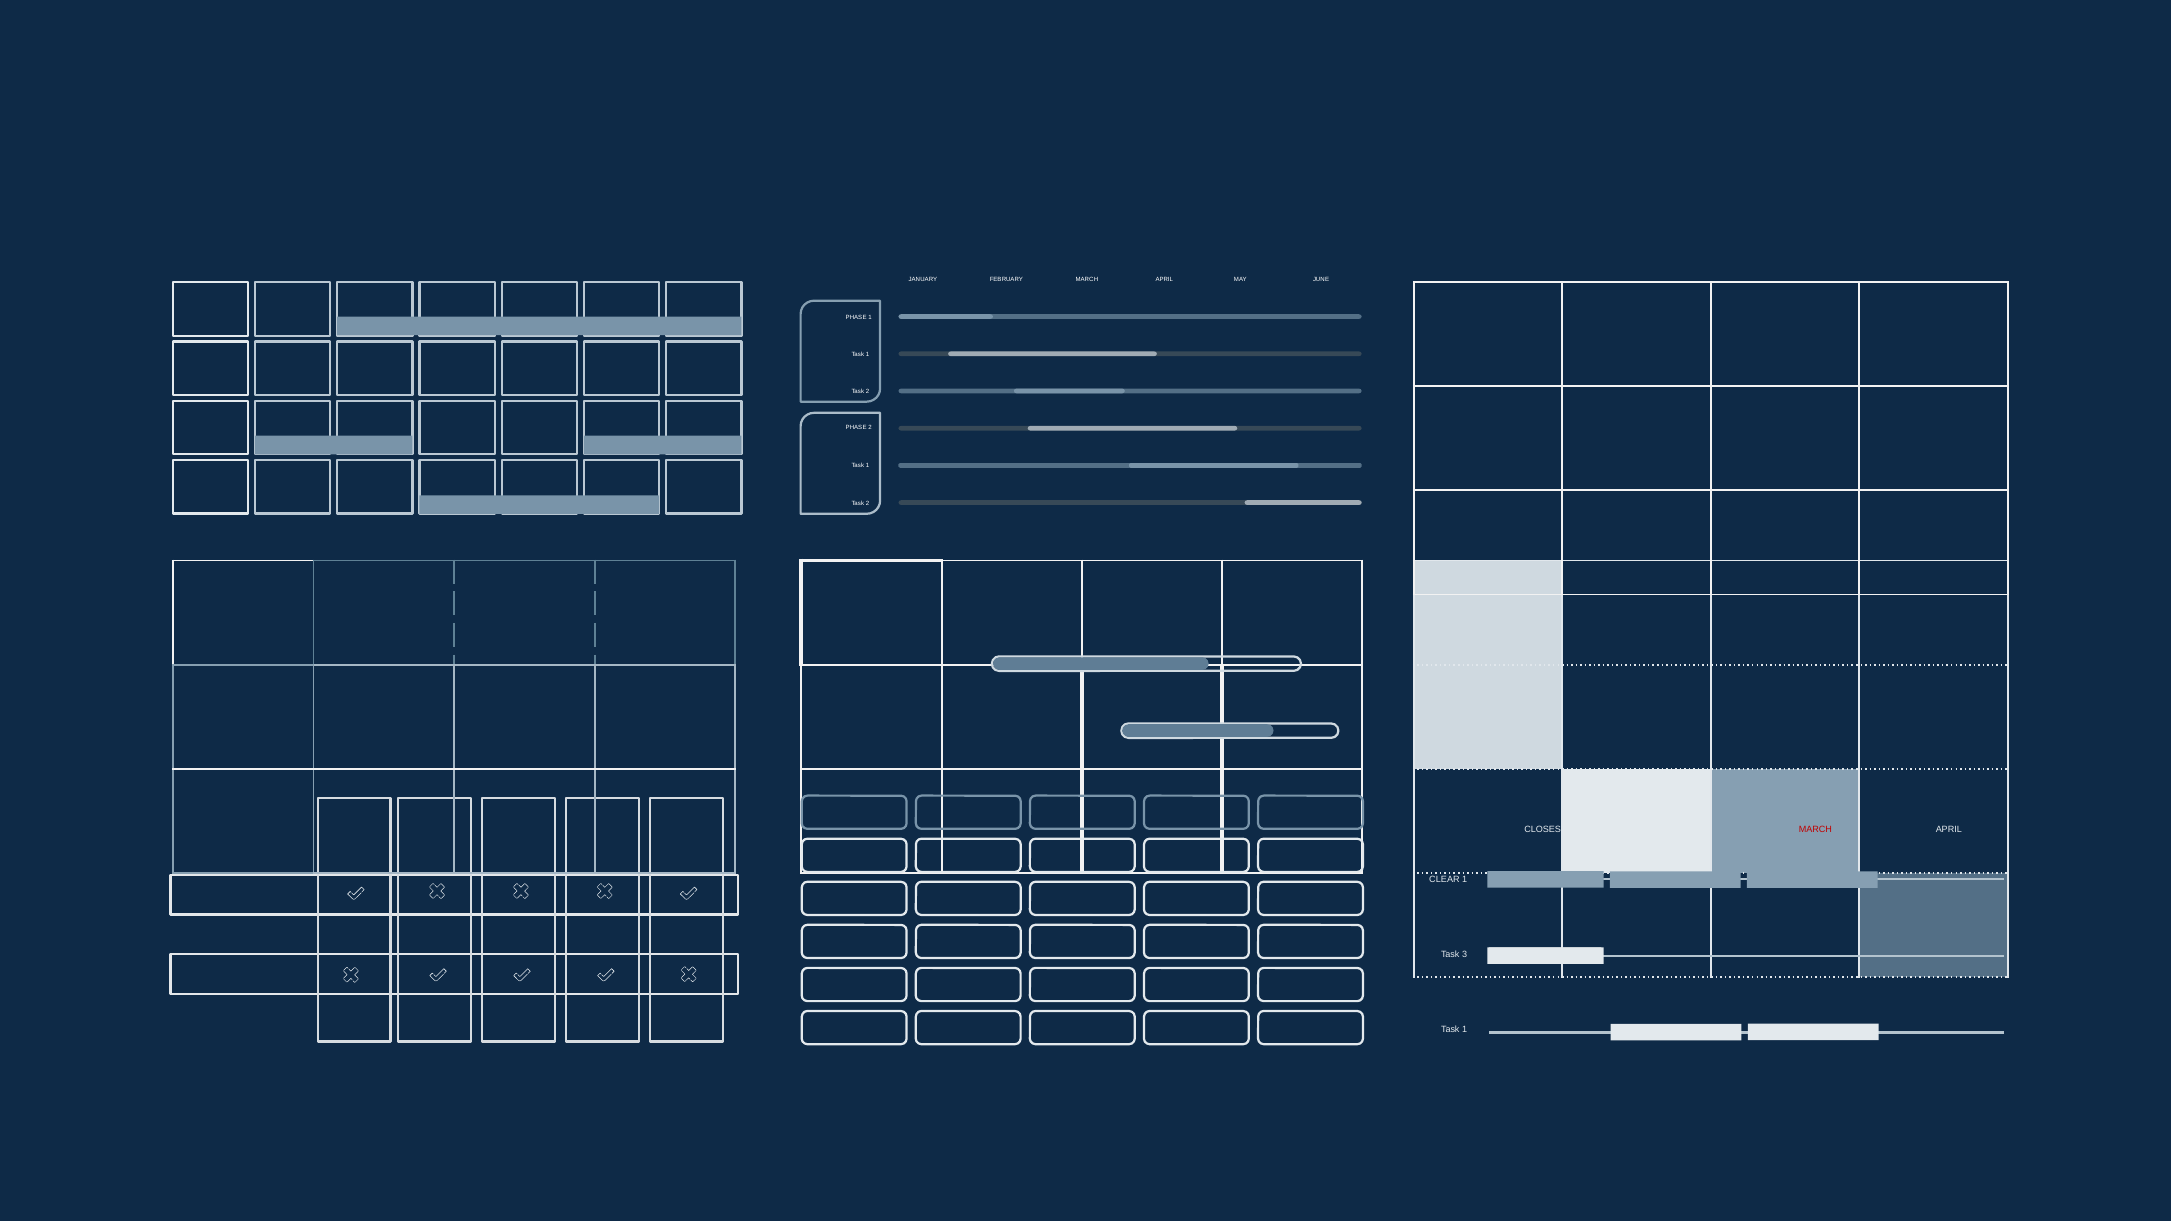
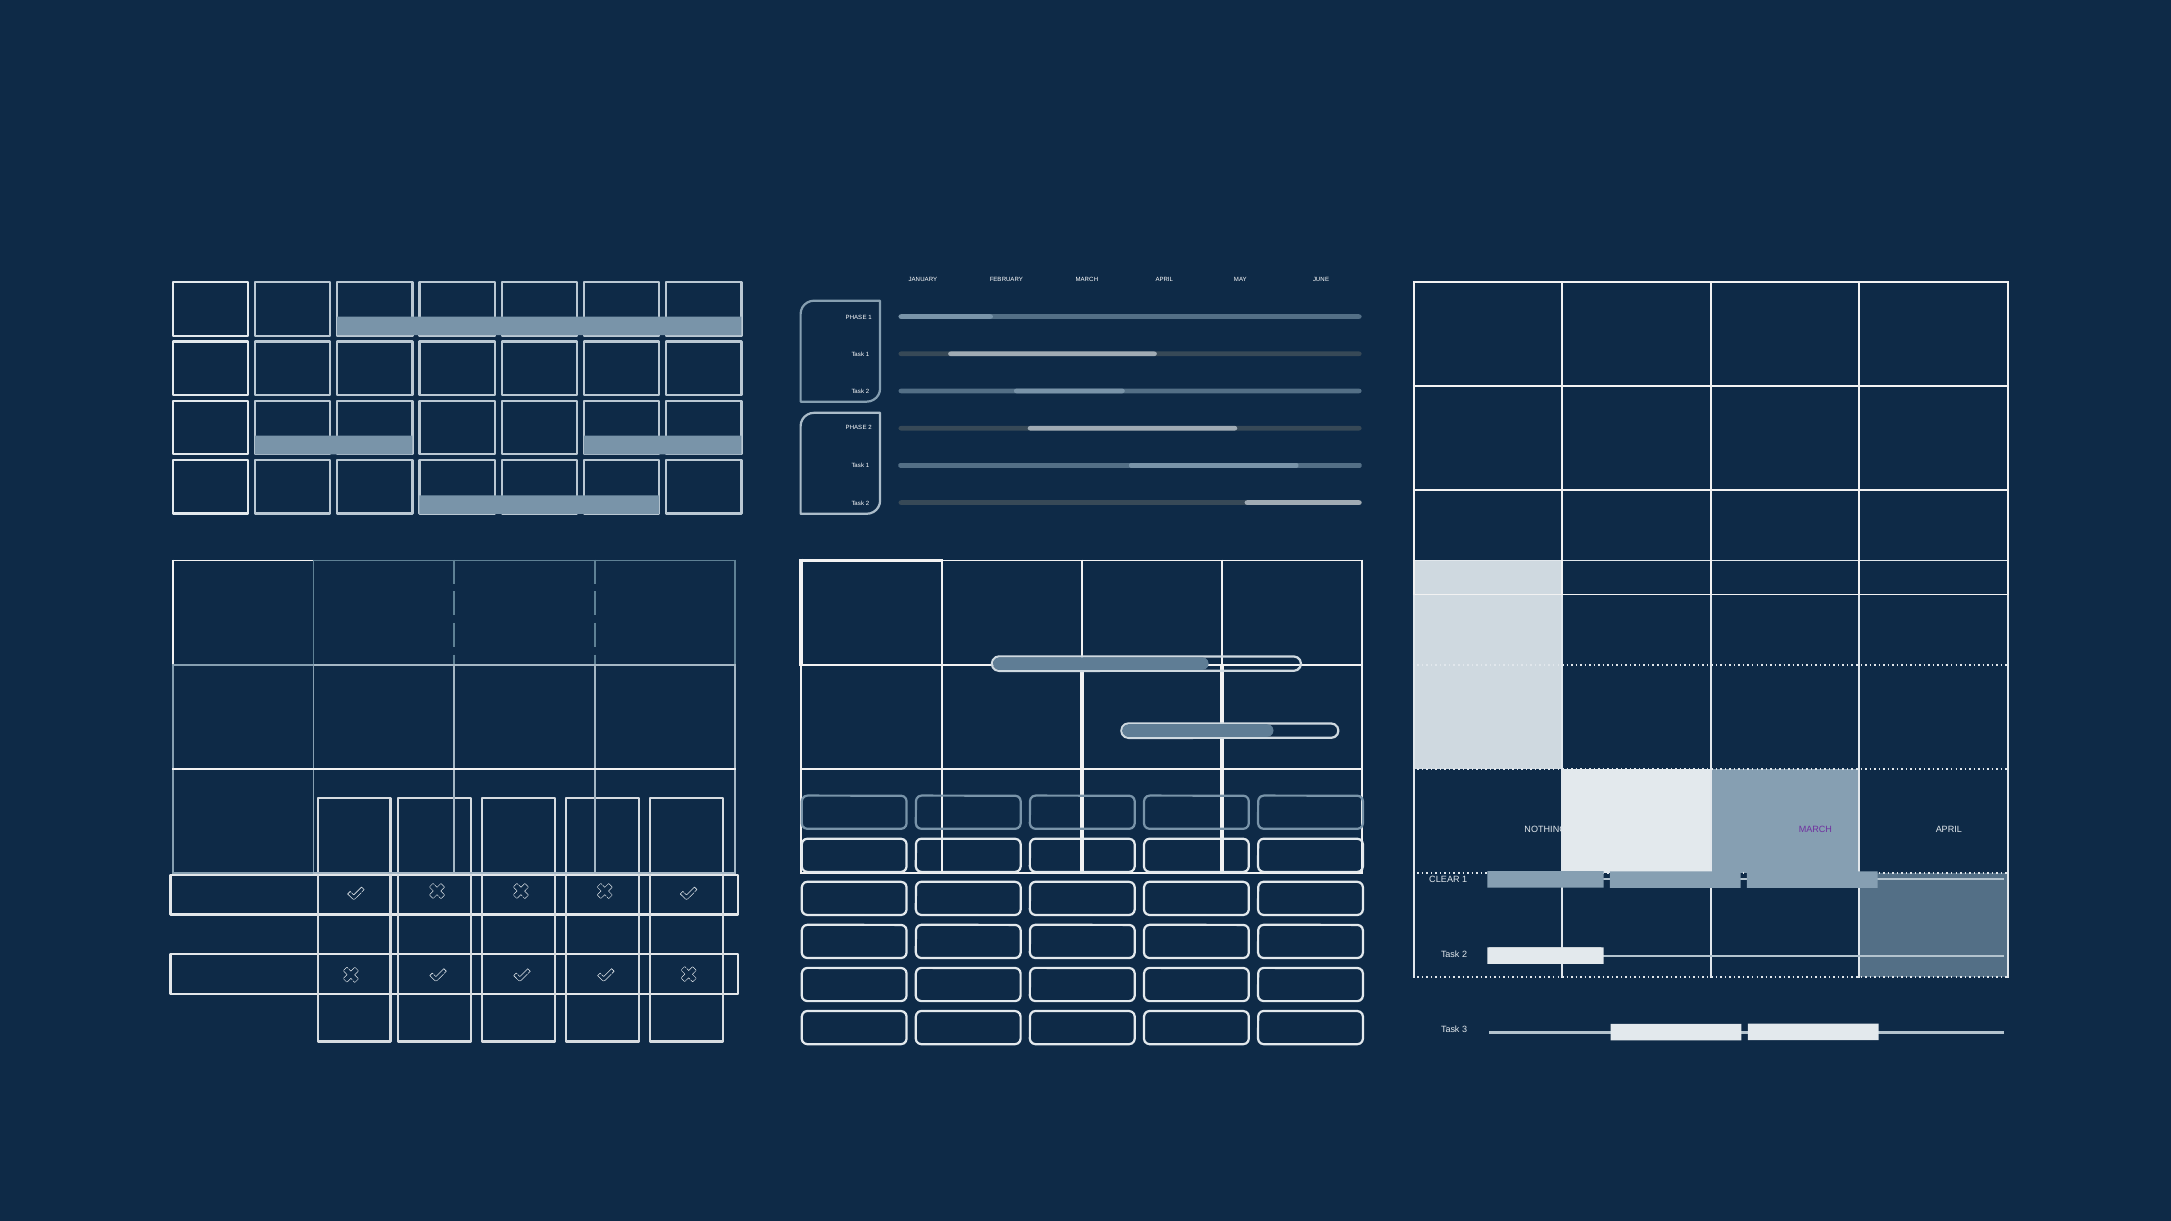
CLOSEST: CLOSEST -> NOTHING (1545, 830)
MARCH colour: red -> purple (1815, 830)
3: 3 -> 2 (1465, 955)
1: 1 -> 3 (1465, 1030)
